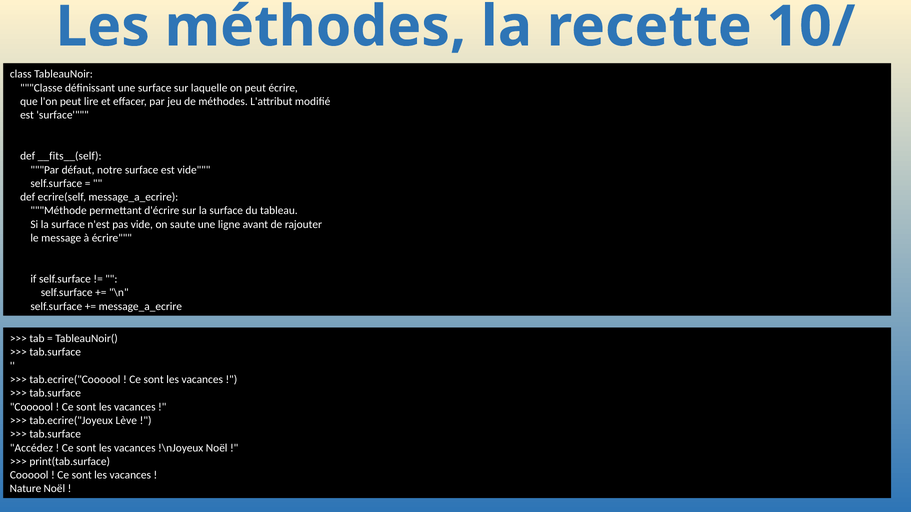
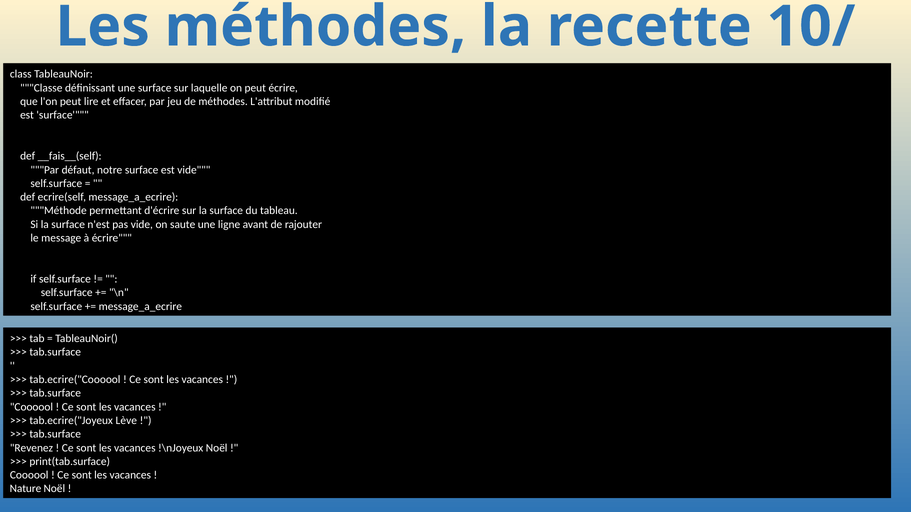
__fits__(self: __fits__(self -> __fais__(self (70, 156)
Accédez: Accédez -> Revenez (32, 448)
